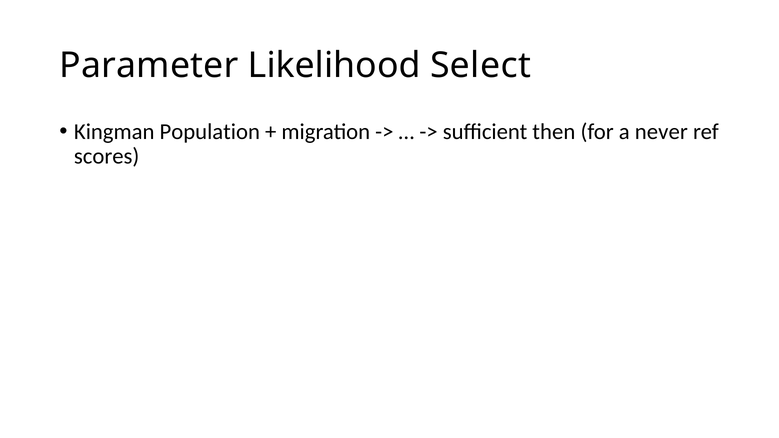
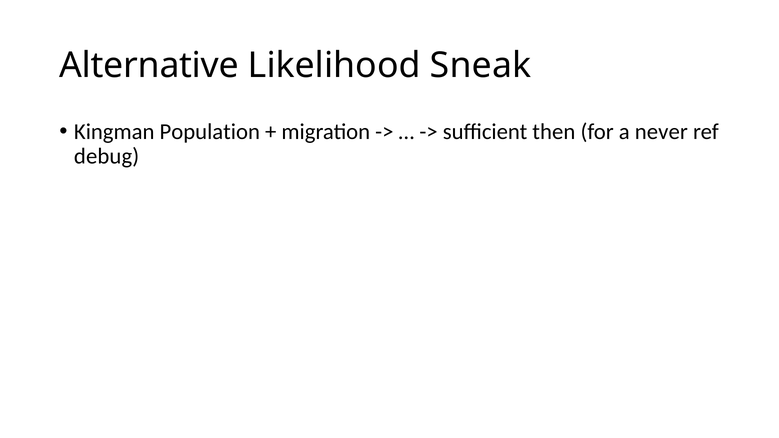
Parameter: Parameter -> Alternative (149, 65)
Select: Select -> Sneak (481, 65)
scores: scores -> debug (107, 156)
